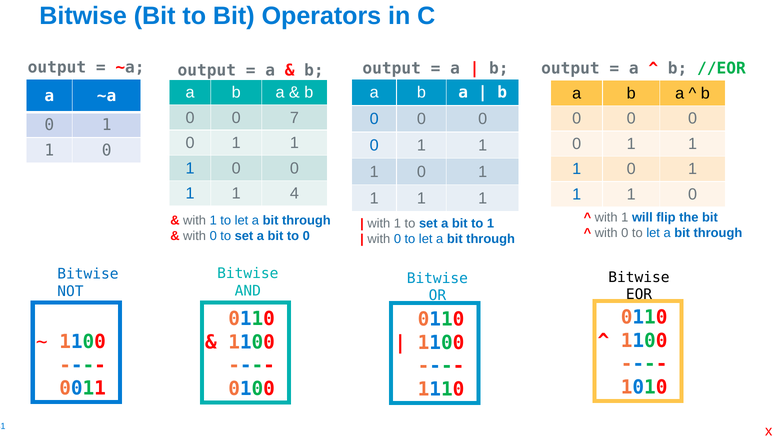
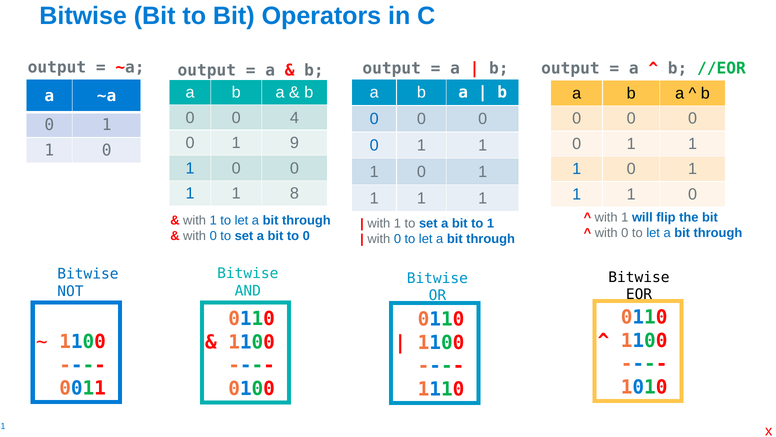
7: 7 -> 4 (294, 118)
1: 1 -> 9 (294, 143)
4: 4 -> 8 (294, 193)
